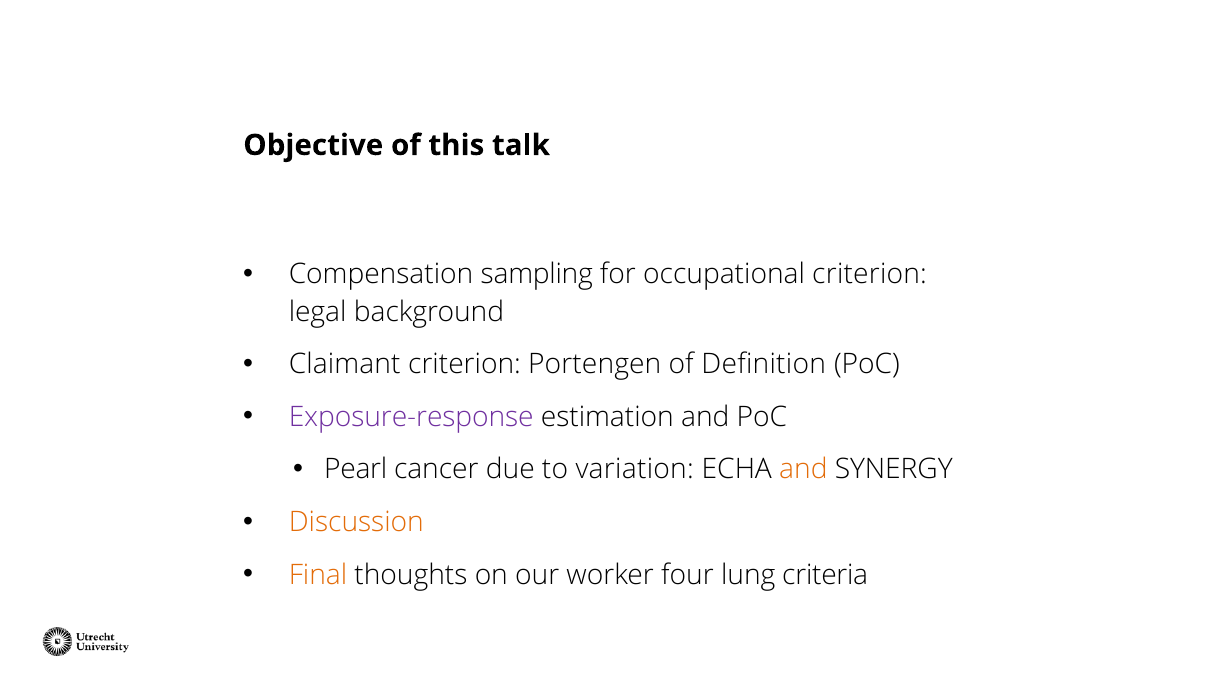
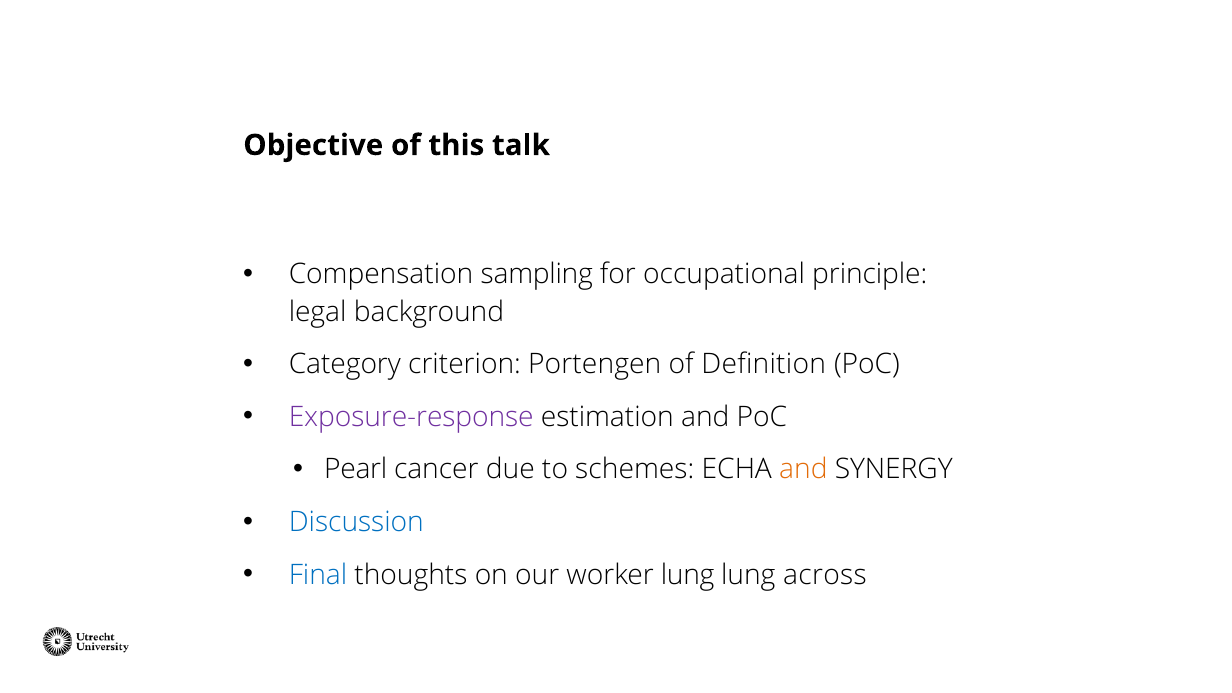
occupational criterion: criterion -> principle (870, 274)
Claimant: Claimant -> Category (345, 364)
variation: variation -> schemes (635, 470)
Discussion colour: orange -> blue (356, 522)
Final colour: orange -> blue (318, 575)
worker four: four -> lung (688, 575)
criteria: criteria -> across (825, 575)
